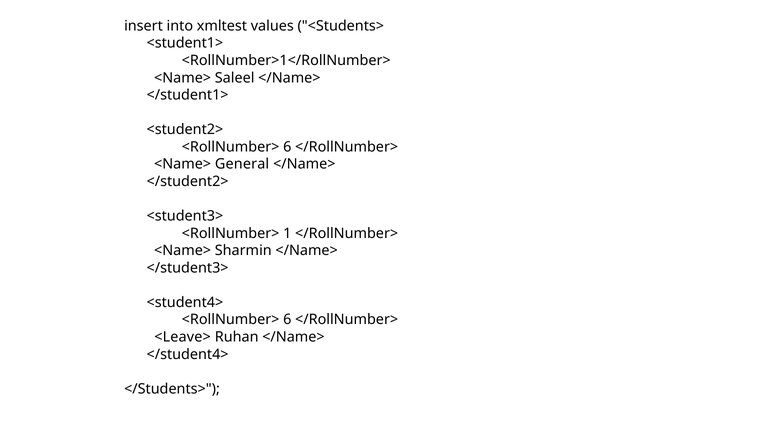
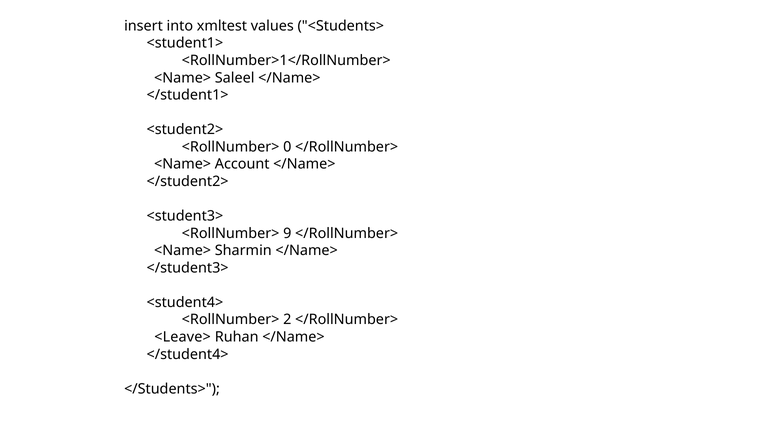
6: 6 -> 0 (287, 147)
General: General -> Account (242, 164)
1: 1 -> 9 (287, 233)
6: 6 -> 2 (287, 320)
